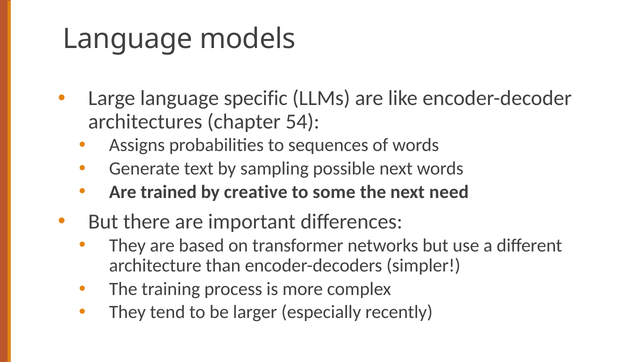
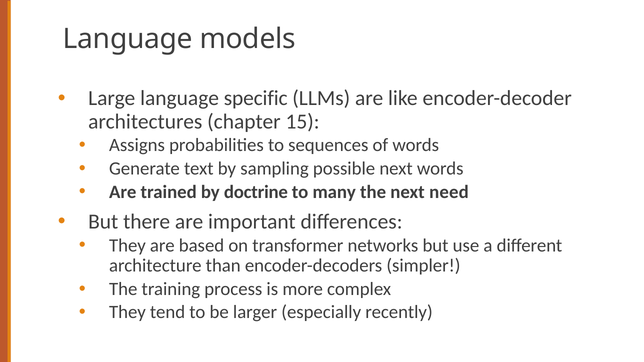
54: 54 -> 15 (303, 122)
creative: creative -> doctrine (256, 192)
some: some -> many (334, 192)
